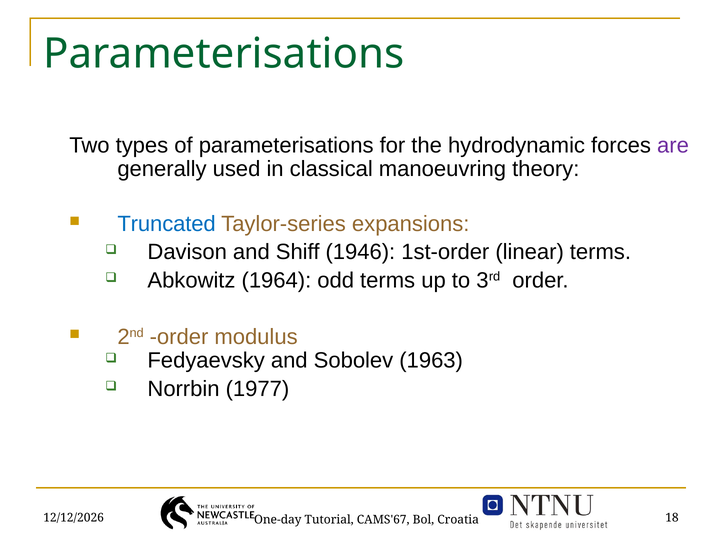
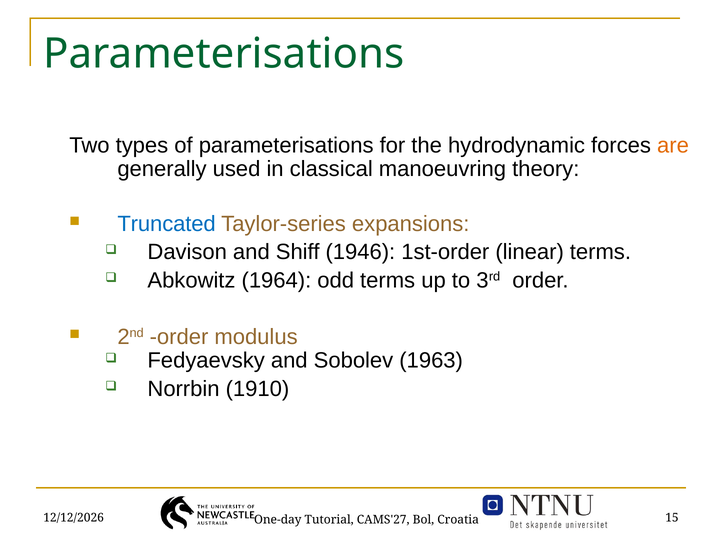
are colour: purple -> orange (673, 145)
1977: 1977 -> 1910 (257, 389)
CAMS'67: CAMS'67 -> CAMS'27 (383, 519)
18: 18 -> 15 (672, 517)
